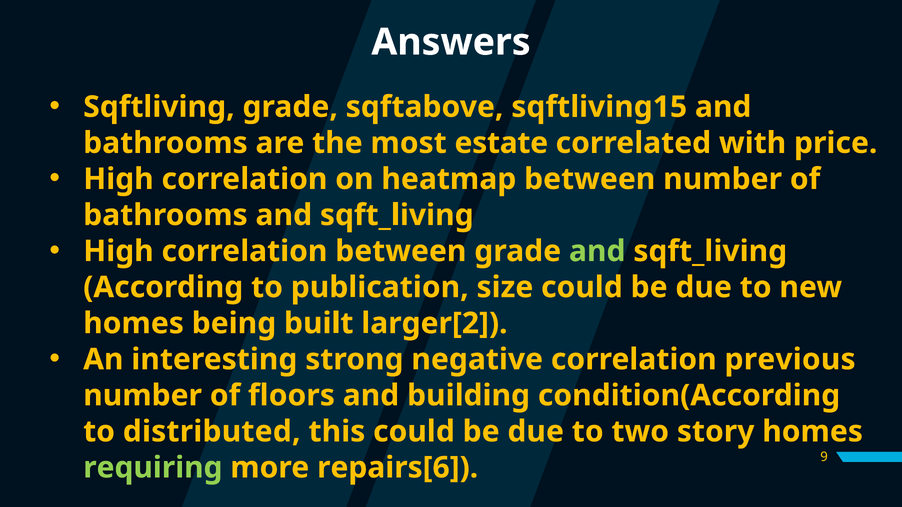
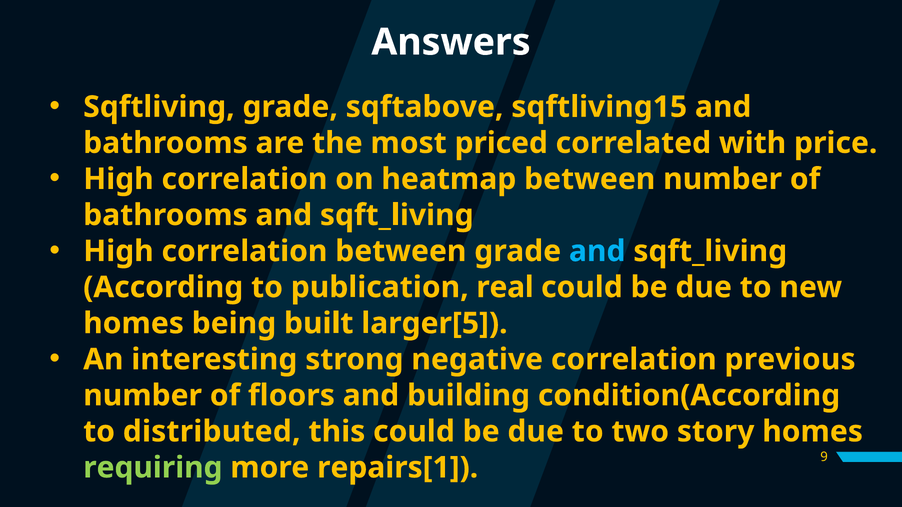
estate: estate -> priced (501, 143)
and colour: light green -> light blue (597, 251)
size: size -> real (505, 287)
larger[2: larger[2 -> larger[5 (434, 324)
repairs[6: repairs[6 -> repairs[1 (398, 468)
